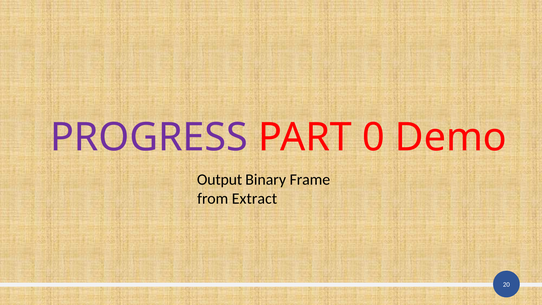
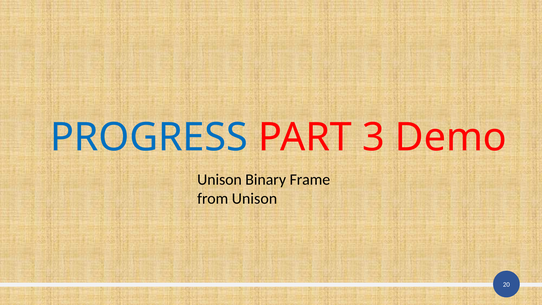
PROGRESS colour: purple -> blue (149, 137)
0: 0 -> 3 (373, 137)
Output: Output -> Unison (220, 180)
from Extract: Extract -> Unison (254, 199)
